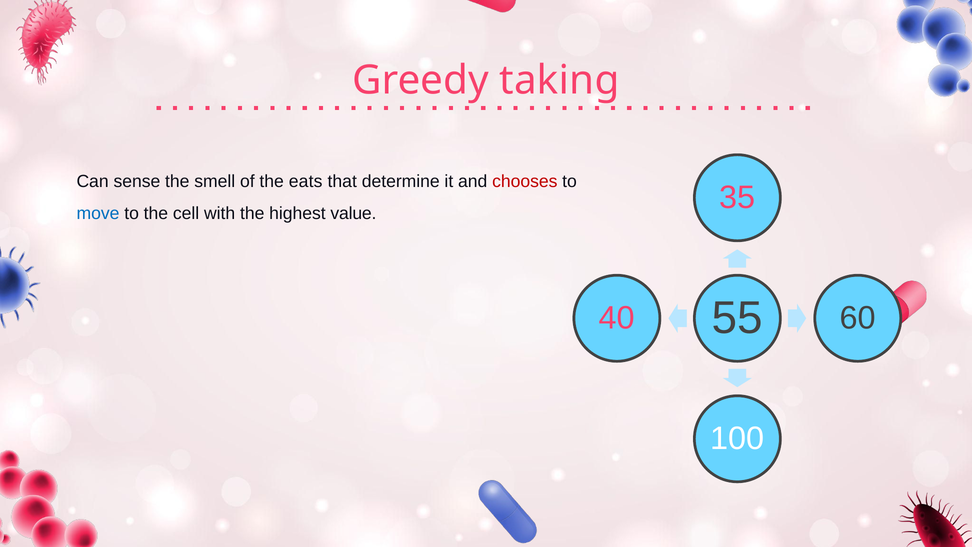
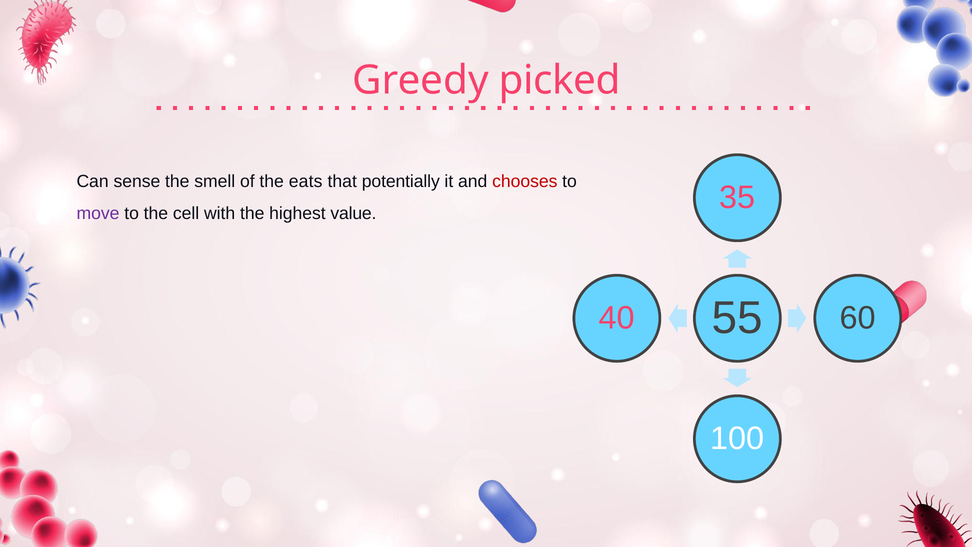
taking: taking -> picked (560, 81)
determine: determine -> potentially (401, 182)
move colour: blue -> purple (98, 213)
